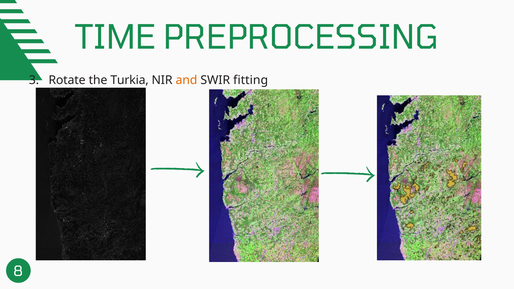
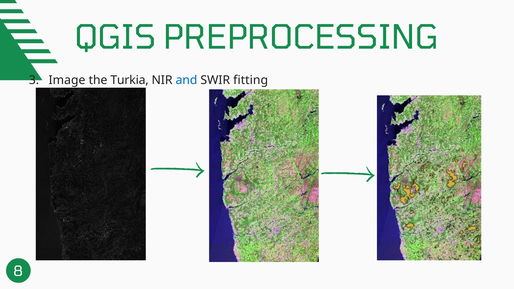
TIME: TIME -> QGIS (116, 38)
Rotate: Rotate -> Image (67, 80)
and colour: orange -> blue (186, 80)
